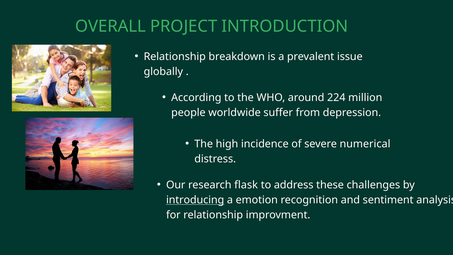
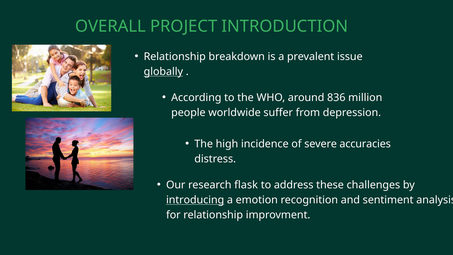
globally underline: none -> present (163, 72)
224: 224 -> 836 (336, 98)
numerical: numerical -> accuracies (365, 144)
